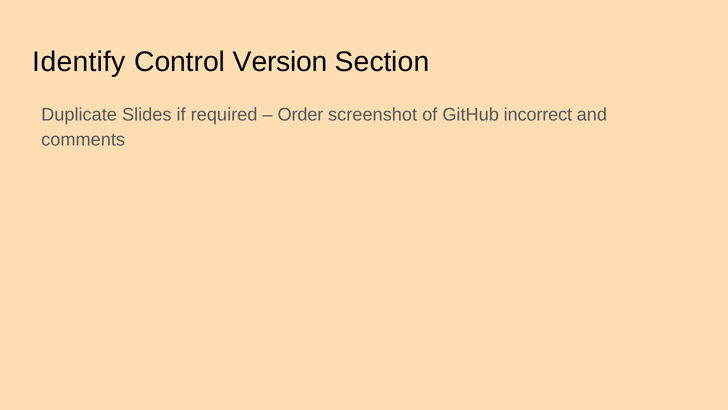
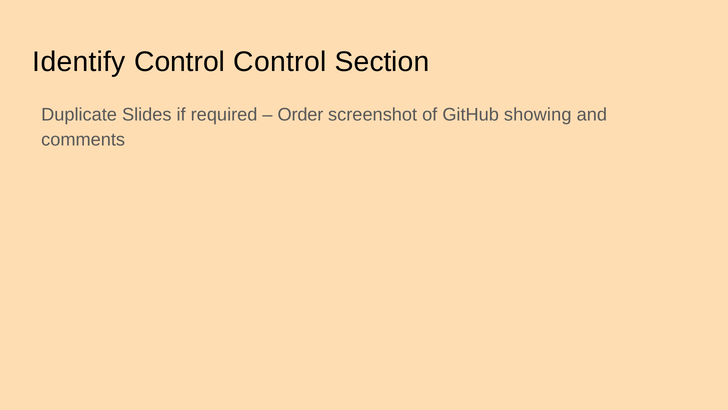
Control Version: Version -> Control (280, 62)
incorrect: incorrect -> showing (538, 114)
